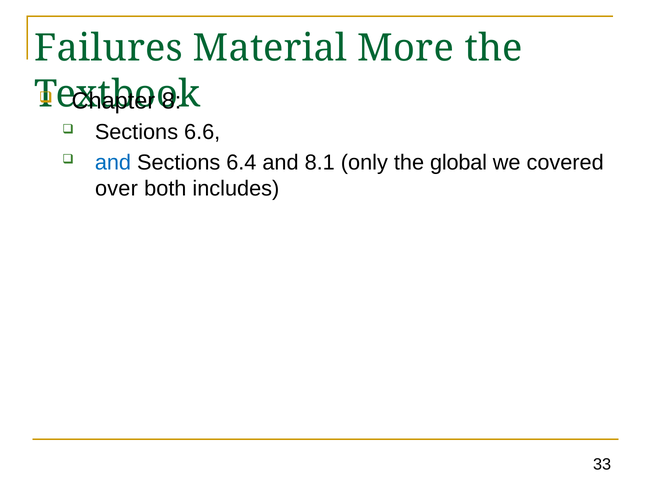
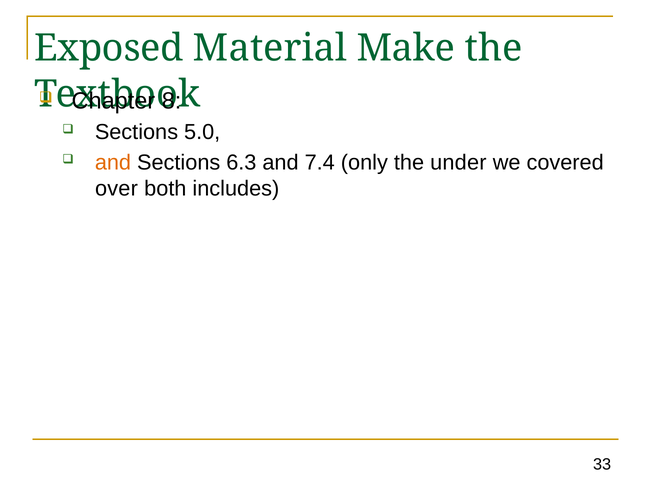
Failures: Failures -> Exposed (109, 48)
More: More -> Make (406, 48)
6.6: 6.6 -> 5.0 (202, 132)
and colour: blue -> orange (113, 163)
6.4: 6.4 -> 6.3 (241, 163)
8.1: 8.1 -> 7.4 (320, 163)
global: global -> under (458, 163)
